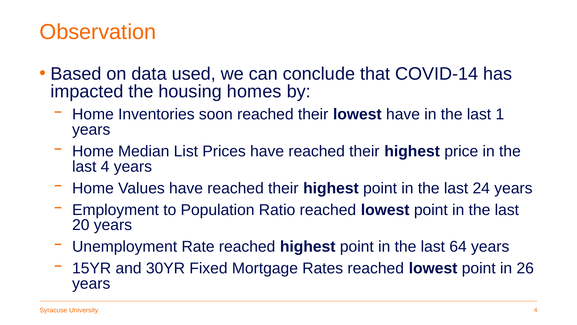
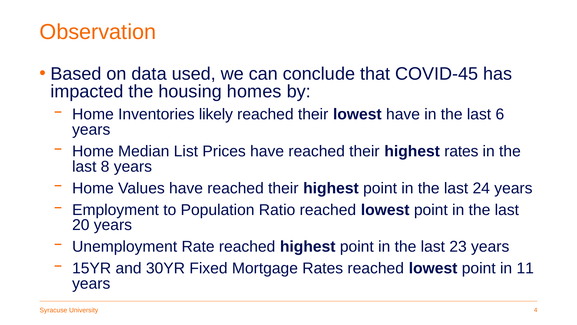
COVID-14: COVID-14 -> COVID-45 (437, 74)
soon: soon -> likely (216, 114)
1: 1 -> 6 (500, 114)
highest price: price -> rates (461, 151)
last 4: 4 -> 8 (105, 166)
64: 64 -> 23 (458, 246)
26: 26 -> 11 (525, 268)
